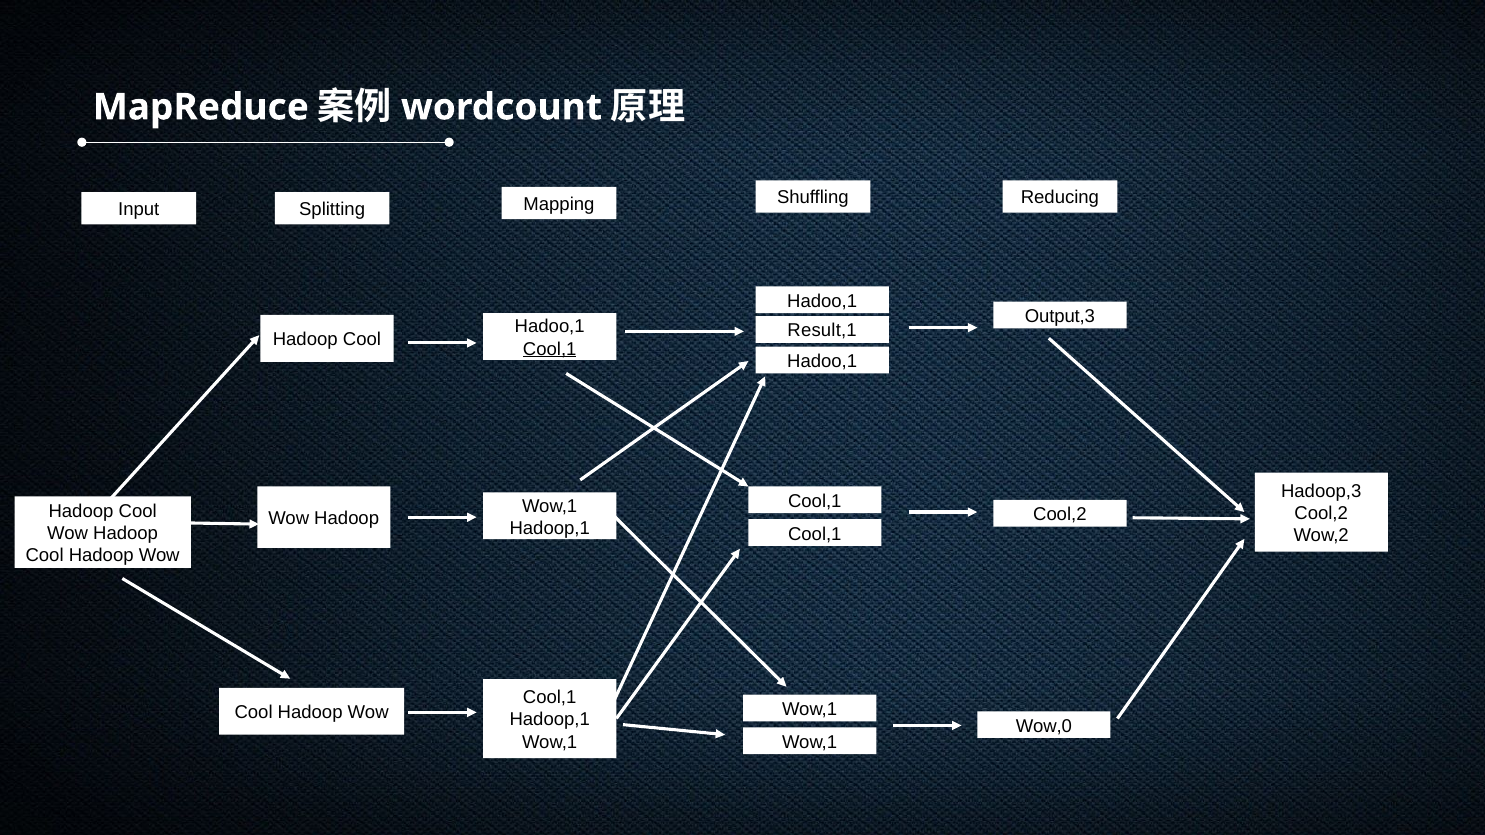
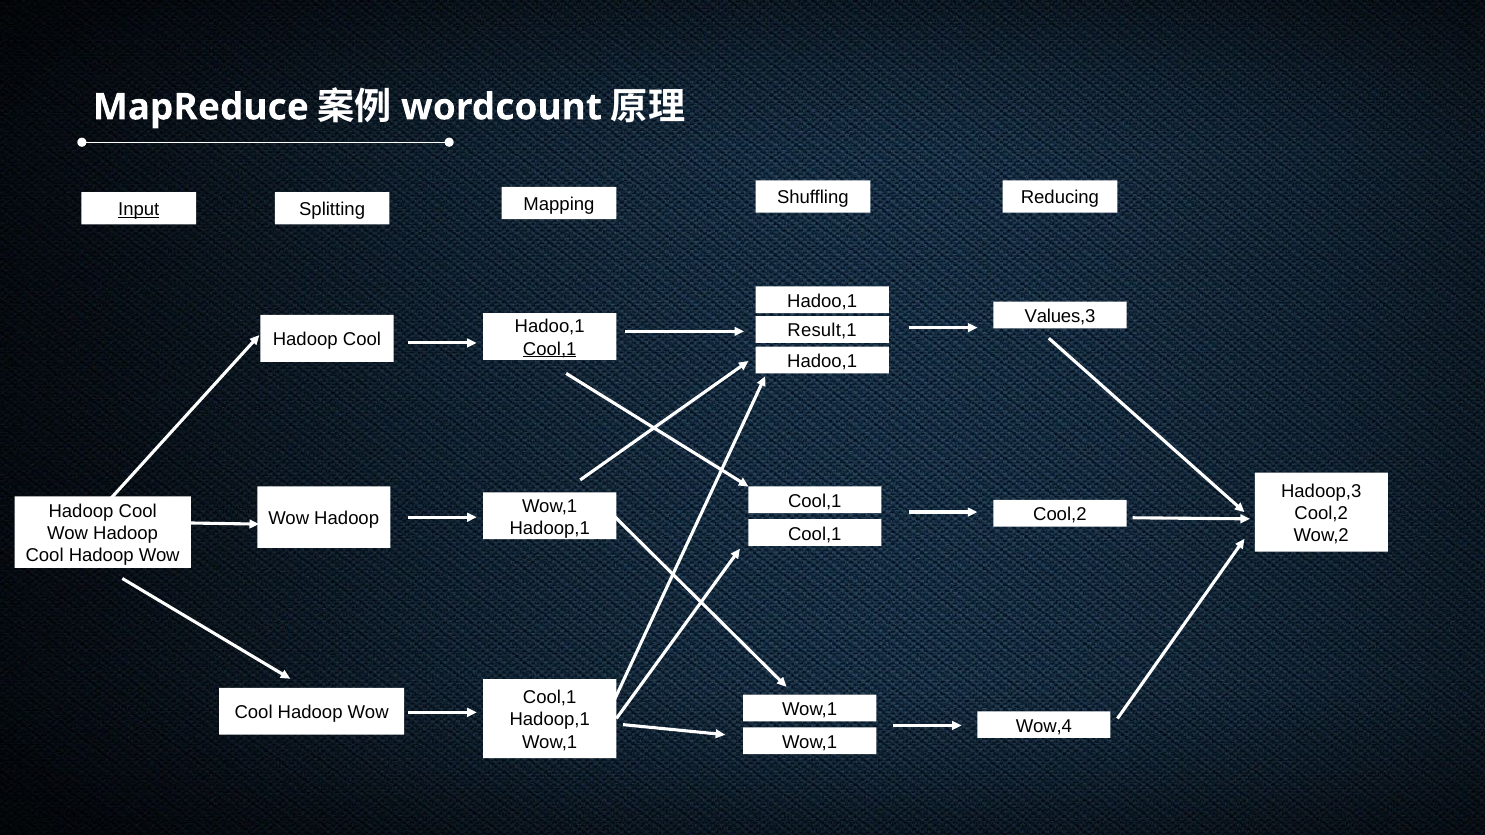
Input underline: none -> present (139, 210)
Output,3: Output,3 -> Values,3 (1060, 316)
Wow,0: Wow,0 -> Wow,4 (1044, 726)
